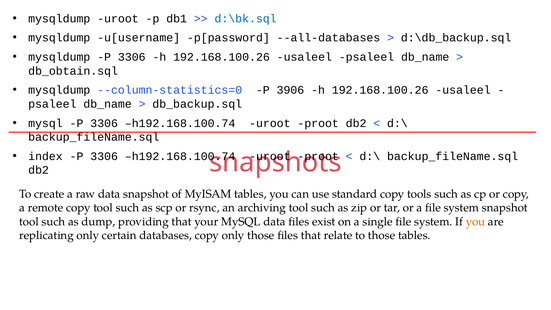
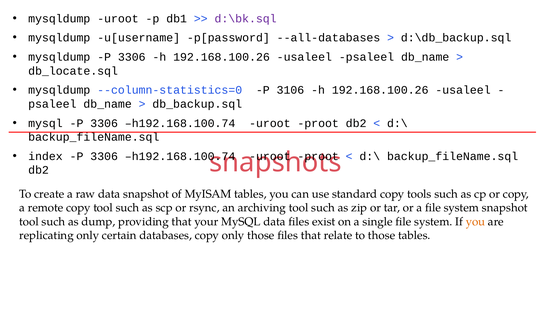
d:\bk.sql colour: blue -> purple (246, 19)
db_obtain.sql: db_obtain.sql -> db_locate.sql (73, 71)
3906: 3906 -> 3106 (290, 90)
